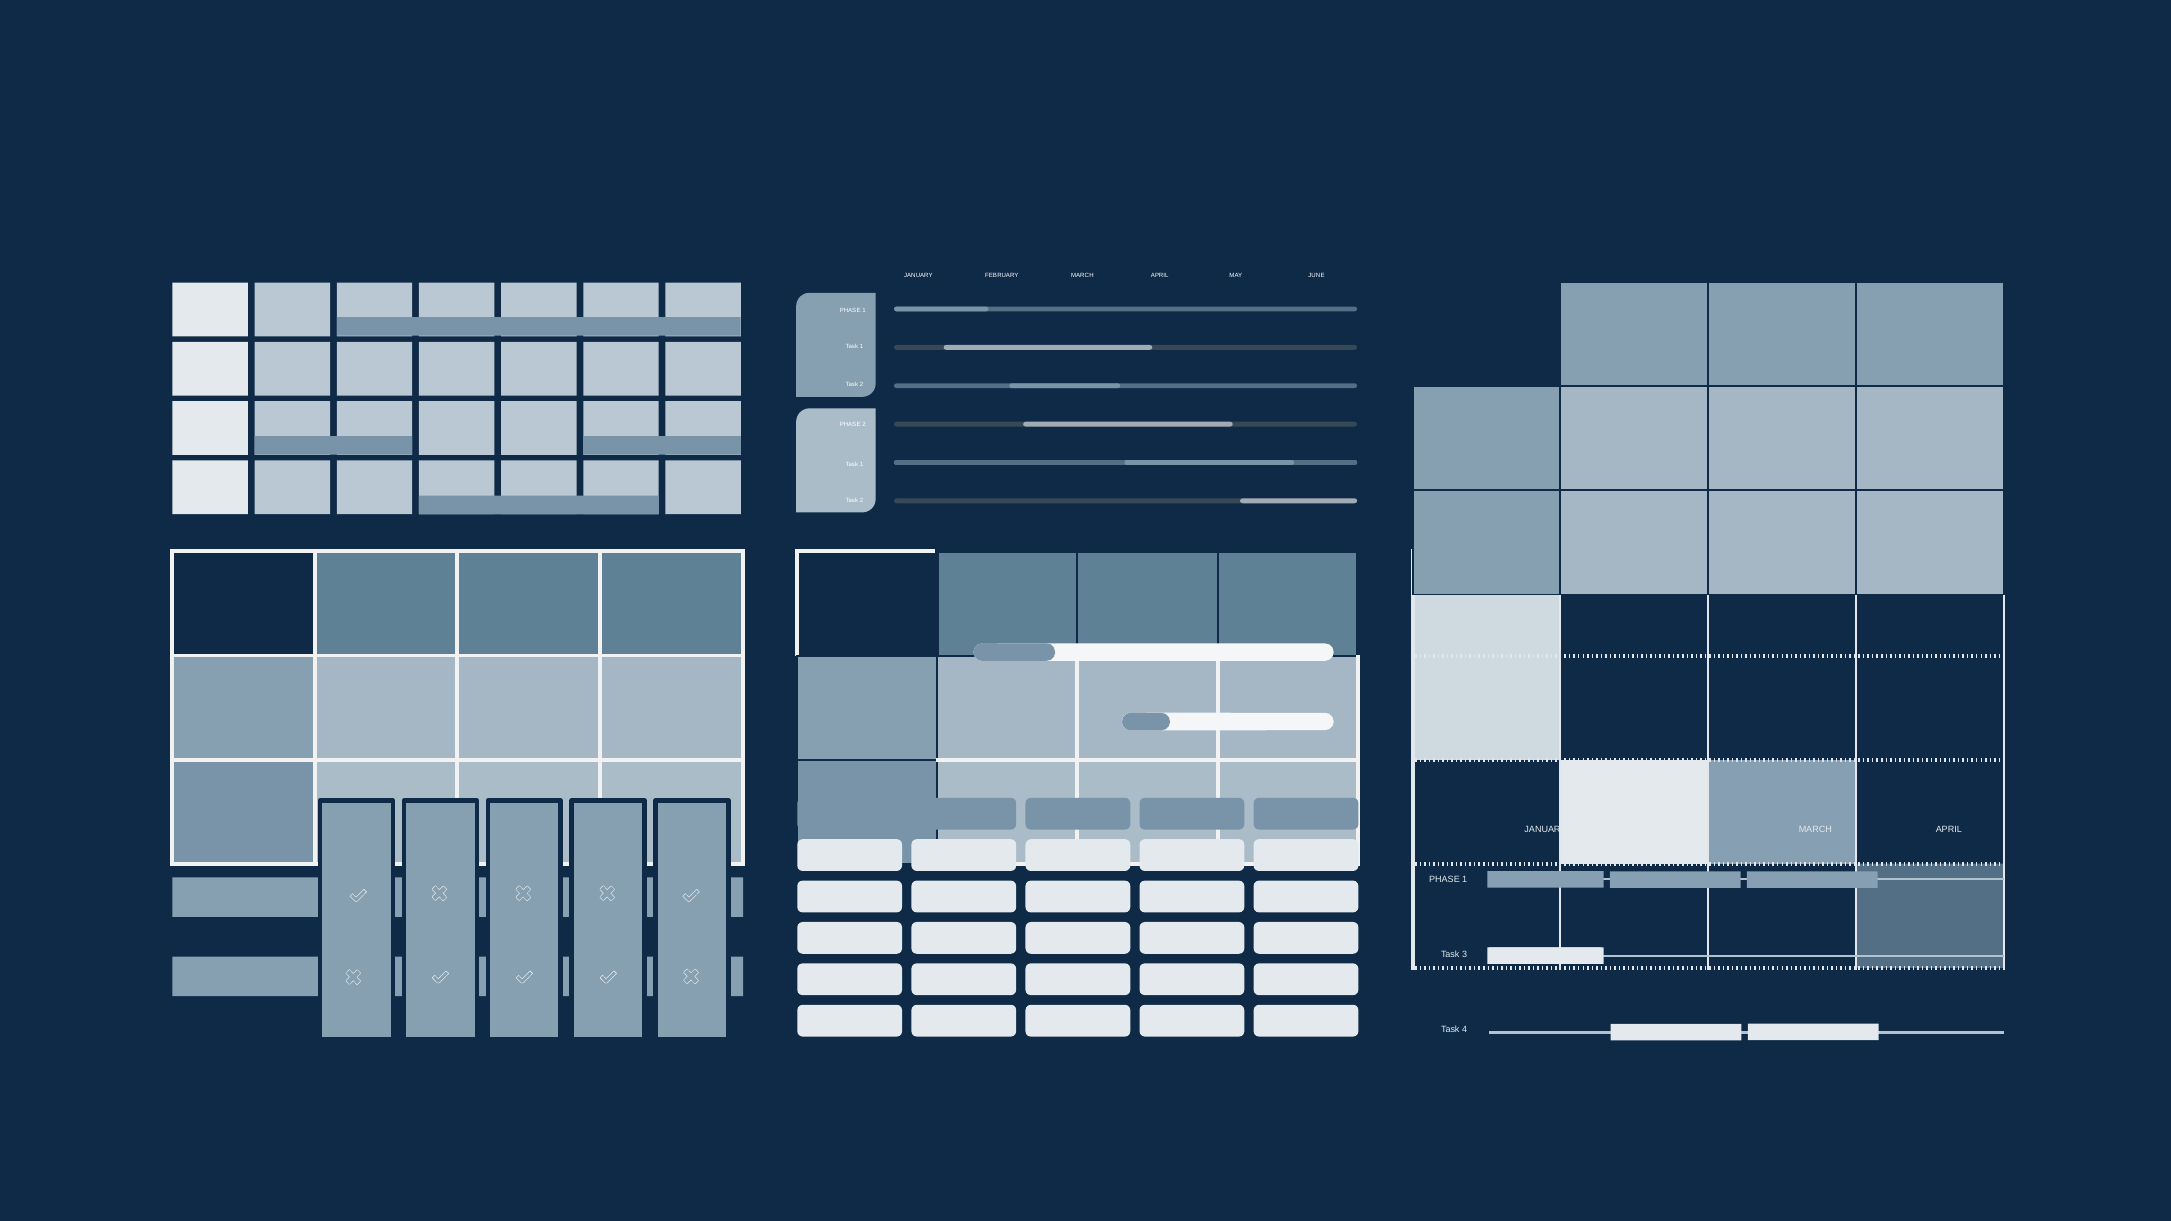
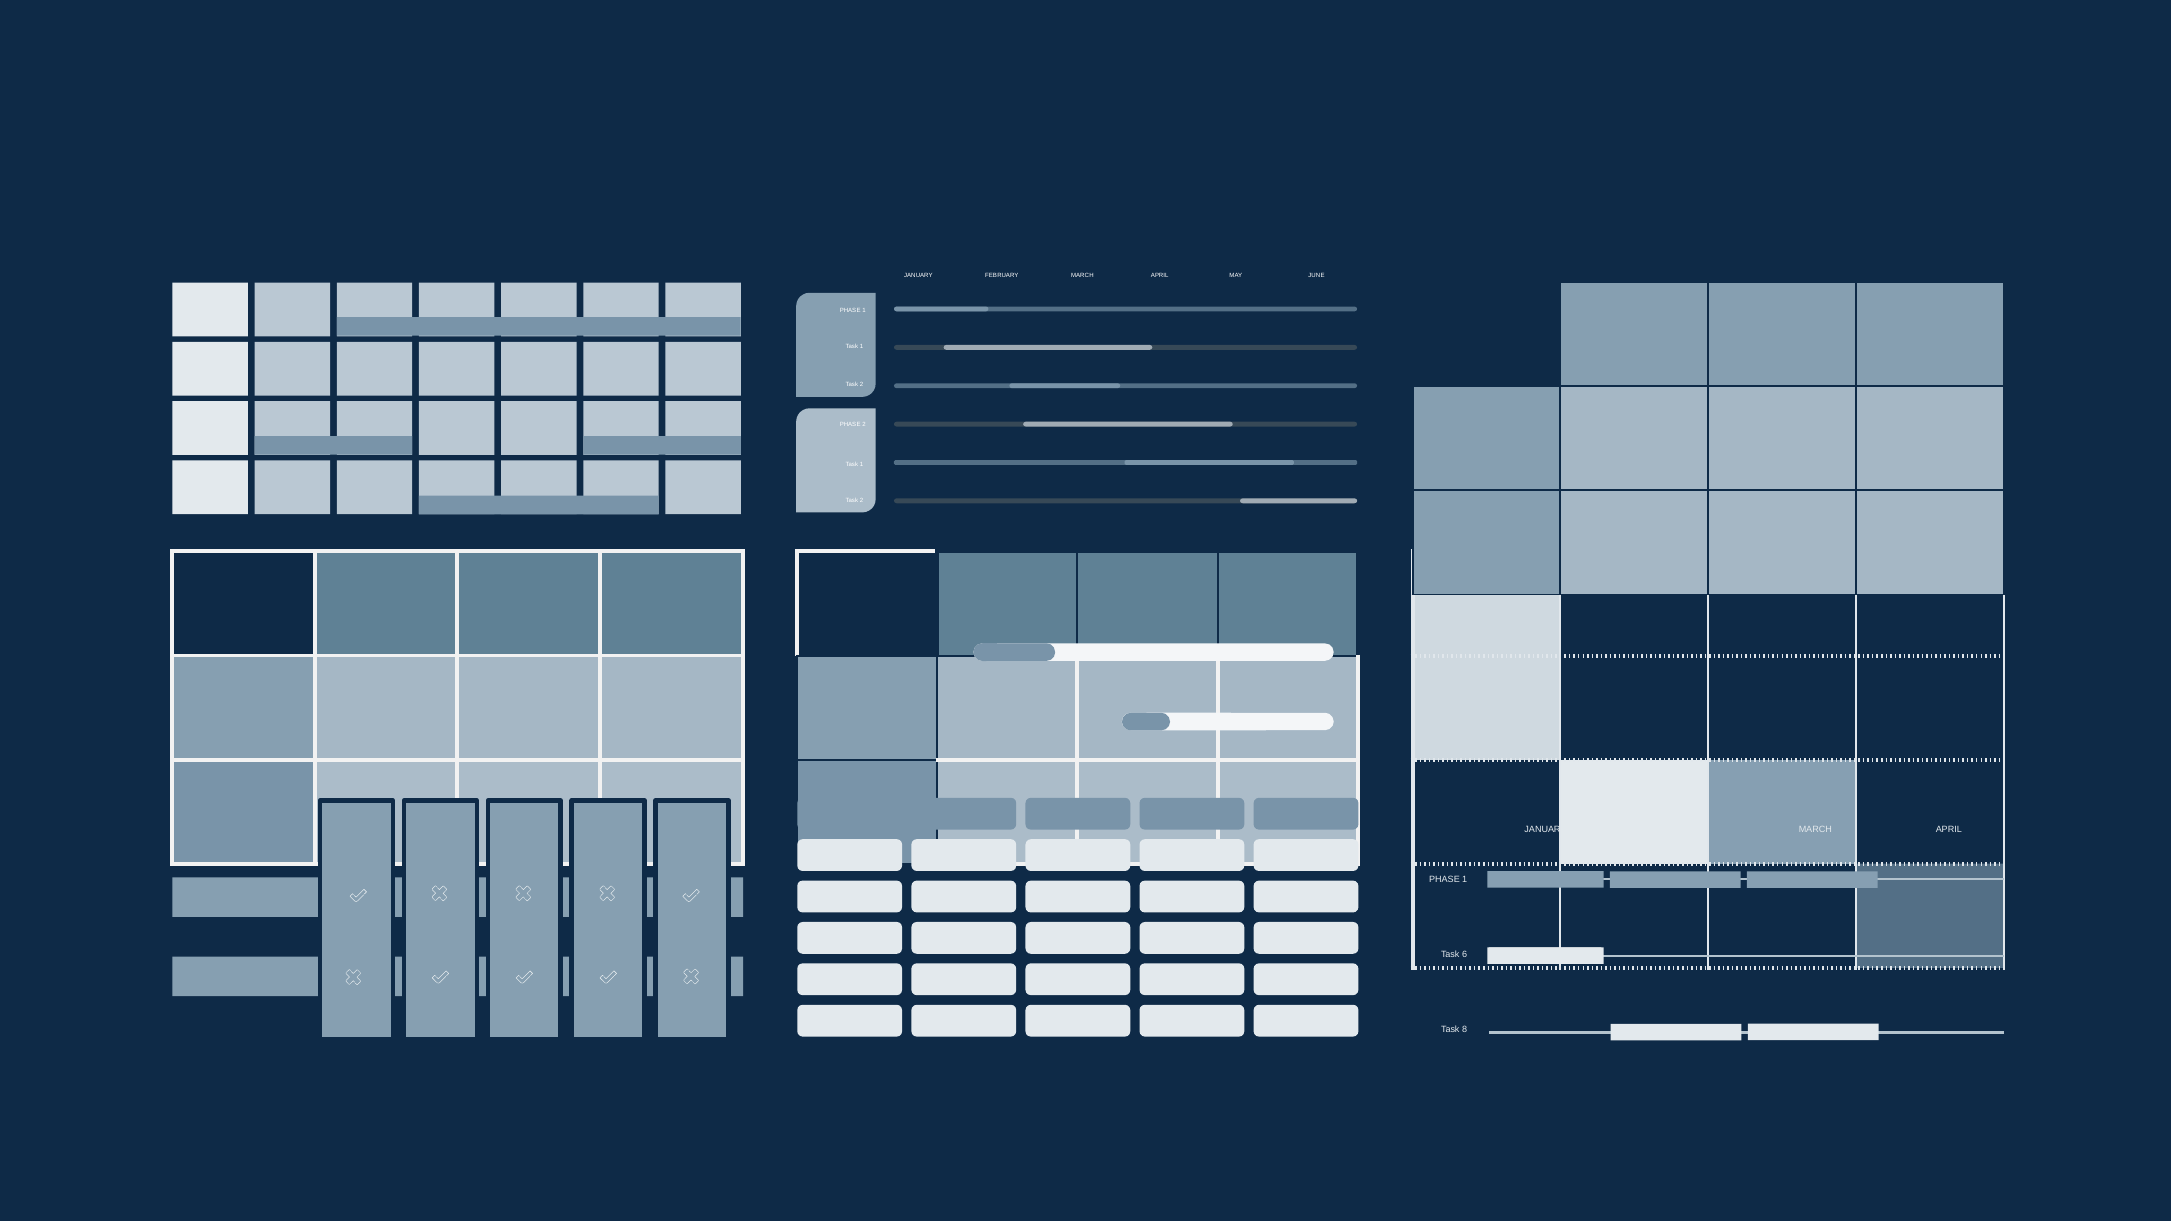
3: 3 -> 6 (1465, 955)
4: 4 -> 8 (1465, 1030)
